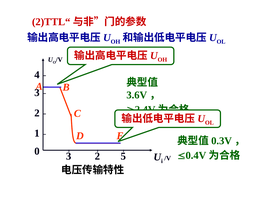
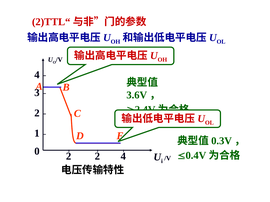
0 3: 3 -> 2 (69, 157)
2 5: 5 -> 4 (123, 157)
